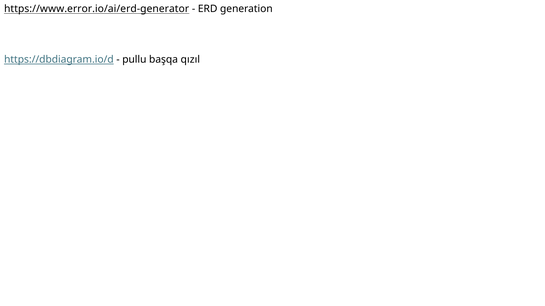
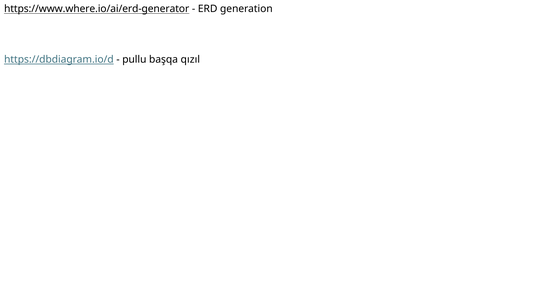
https://www.error.io/ai/erd-generator: https://www.error.io/ai/erd-generator -> https://www.where.io/ai/erd-generator (97, 9)
